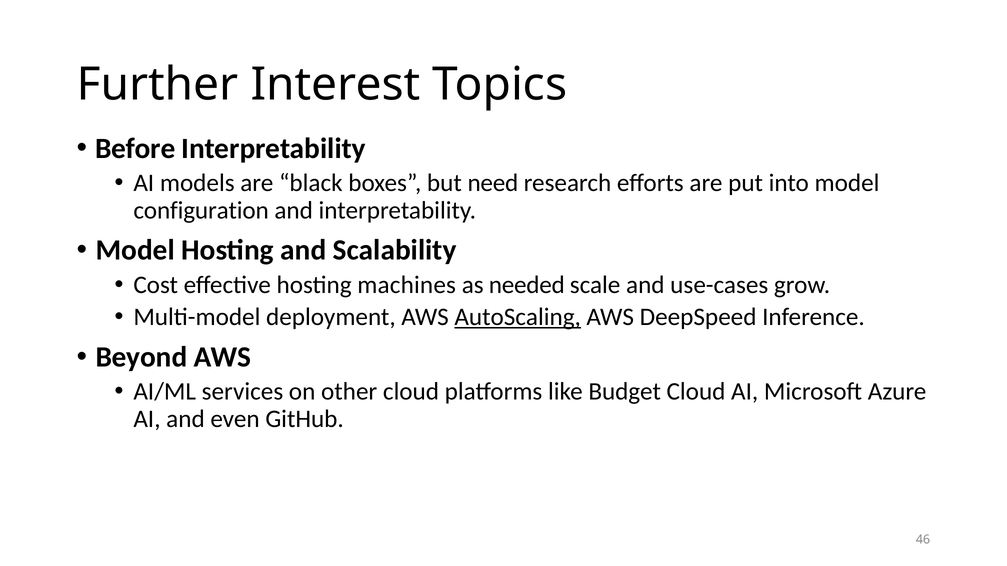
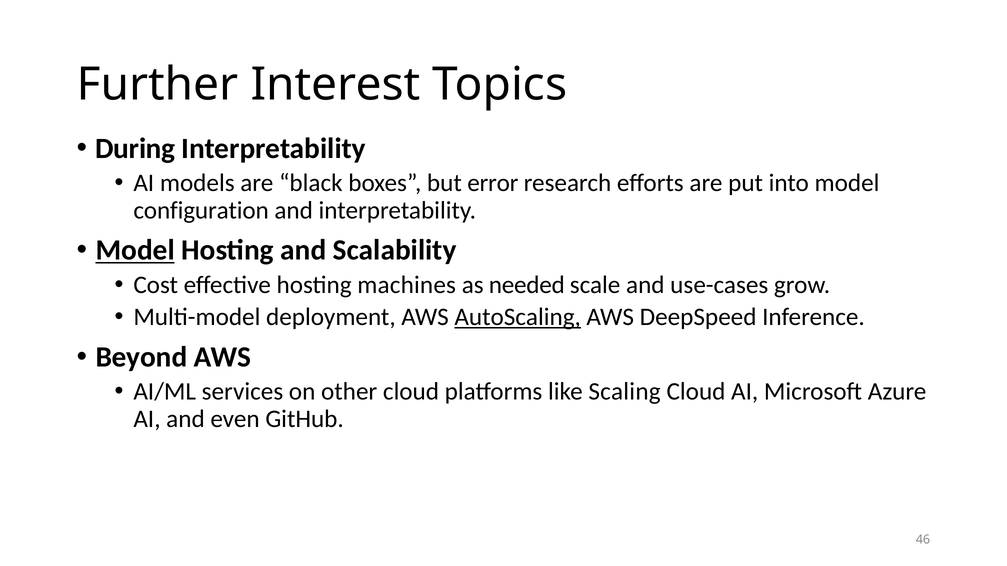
Before: Before -> During (135, 148)
need: need -> error (493, 183)
Model underline: none -> present (135, 250)
Budget: Budget -> Scaling (625, 392)
